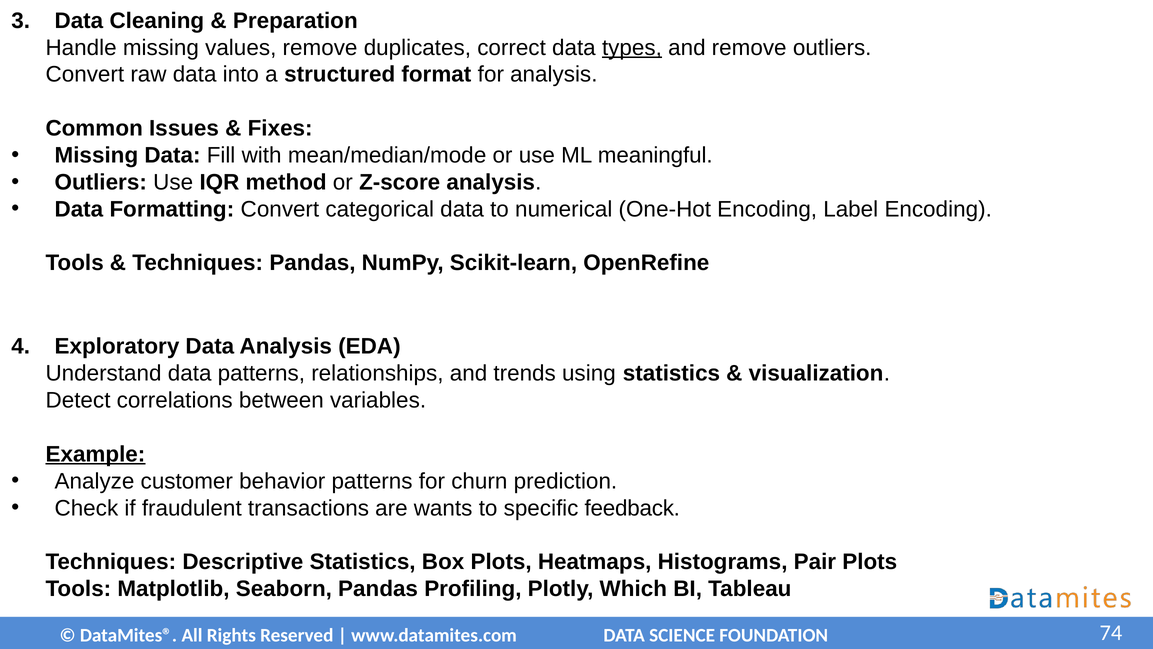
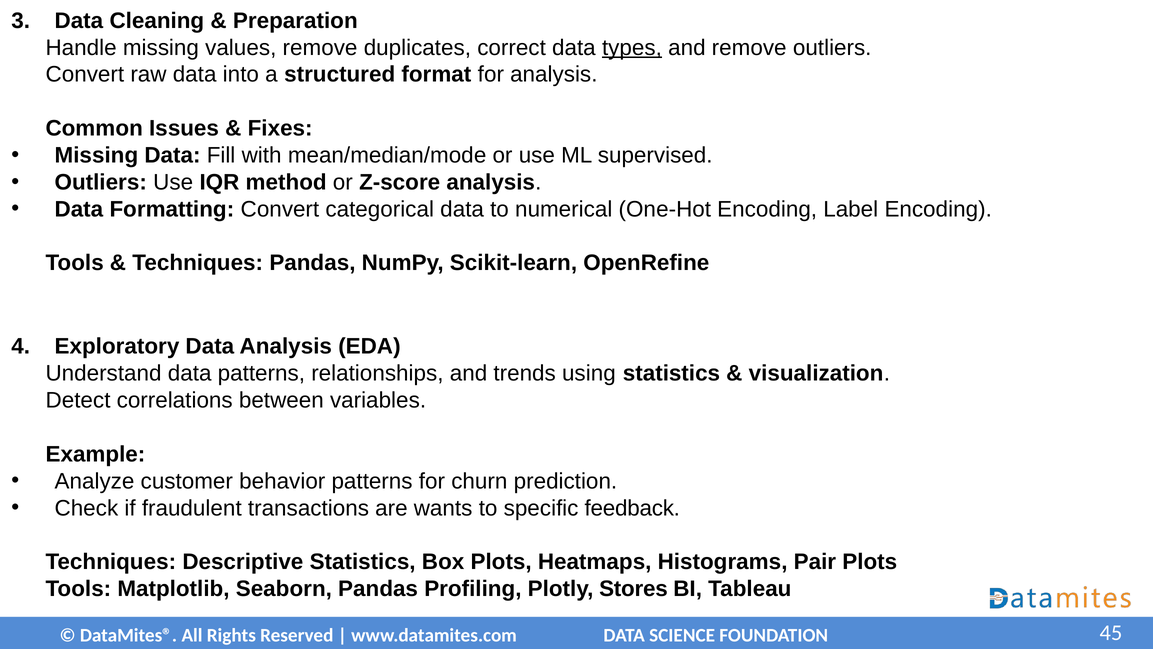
meaningful: meaningful -> supervised (655, 155)
Example underline: present -> none (95, 454)
Which: Which -> Stores (633, 589)
74: 74 -> 45 (1111, 633)
